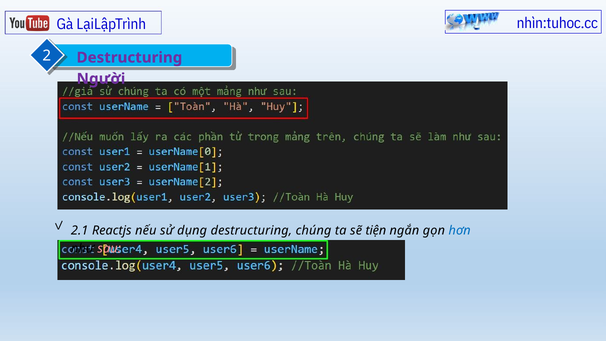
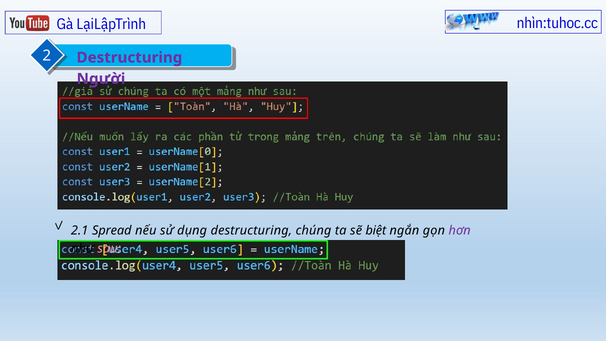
Reactjs: Reactjs -> Spread (112, 231)
tiện: tiện -> biệt (376, 231)
hơn colour: blue -> purple (460, 231)
